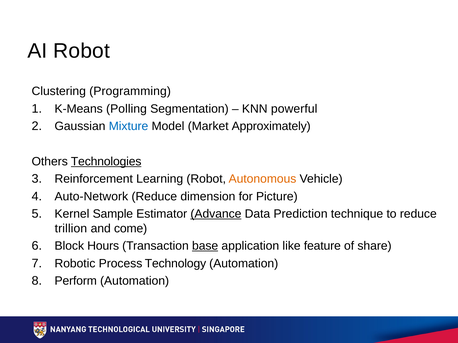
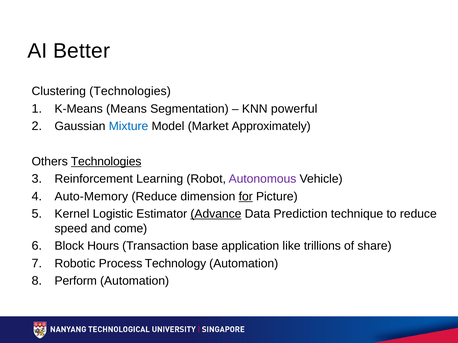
AI Robot: Robot -> Better (82, 51)
Clustering Programming: Programming -> Technologies (130, 91)
Polling: Polling -> Means (126, 109)
Autonomous colour: orange -> purple (262, 179)
Auto-Network: Auto-Network -> Auto-Memory (91, 197)
for underline: none -> present (246, 197)
Sample: Sample -> Logistic (113, 214)
trillion: trillion -> speed (71, 229)
base underline: present -> none (205, 246)
feature: feature -> trillions (322, 246)
